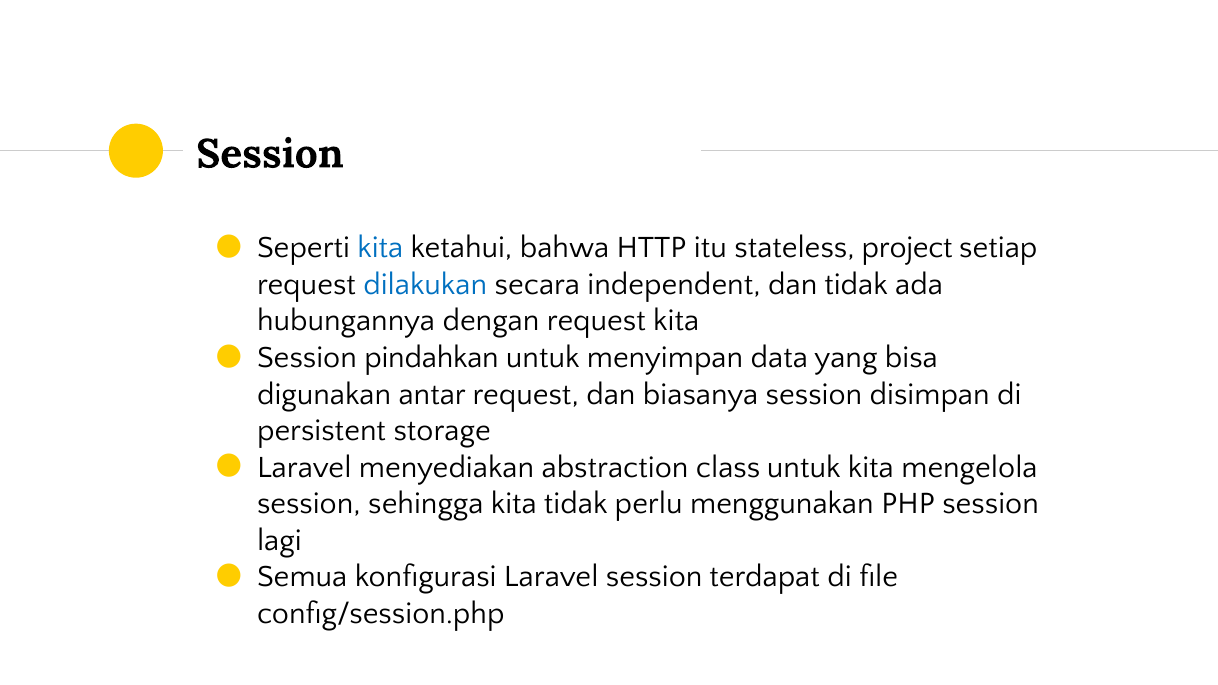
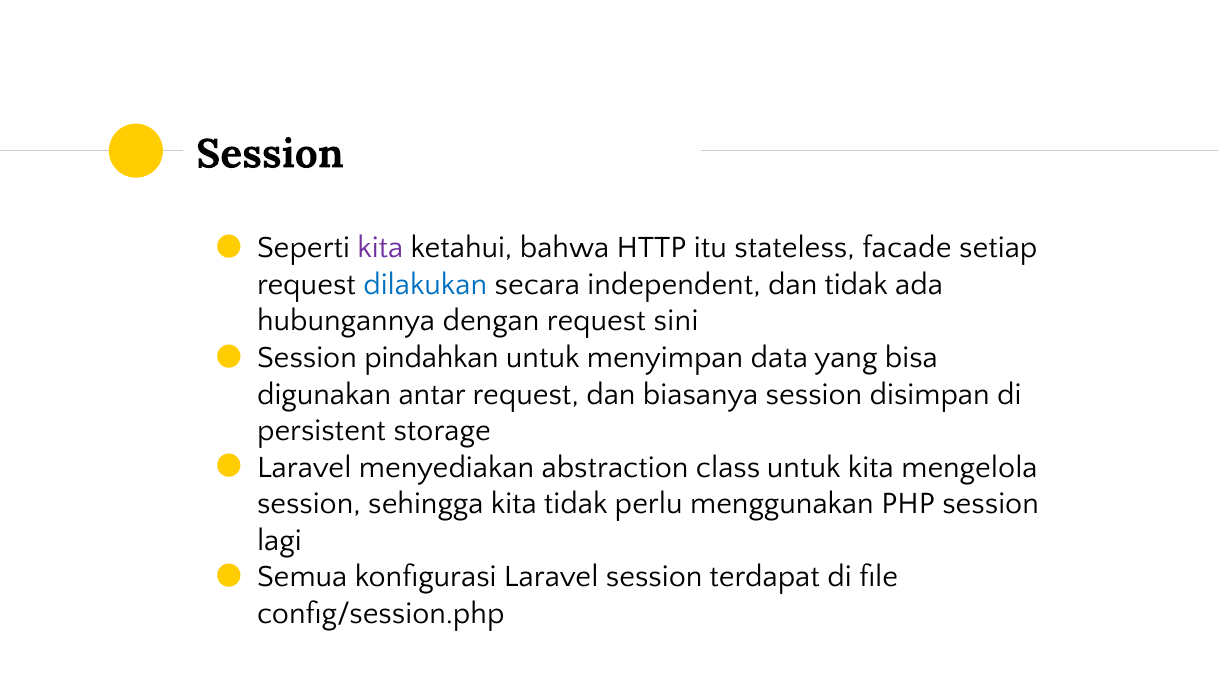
kita colour: blue -> purple (380, 248)
project: project -> facade (907, 248)
request kita: kita -> sini (676, 321)
